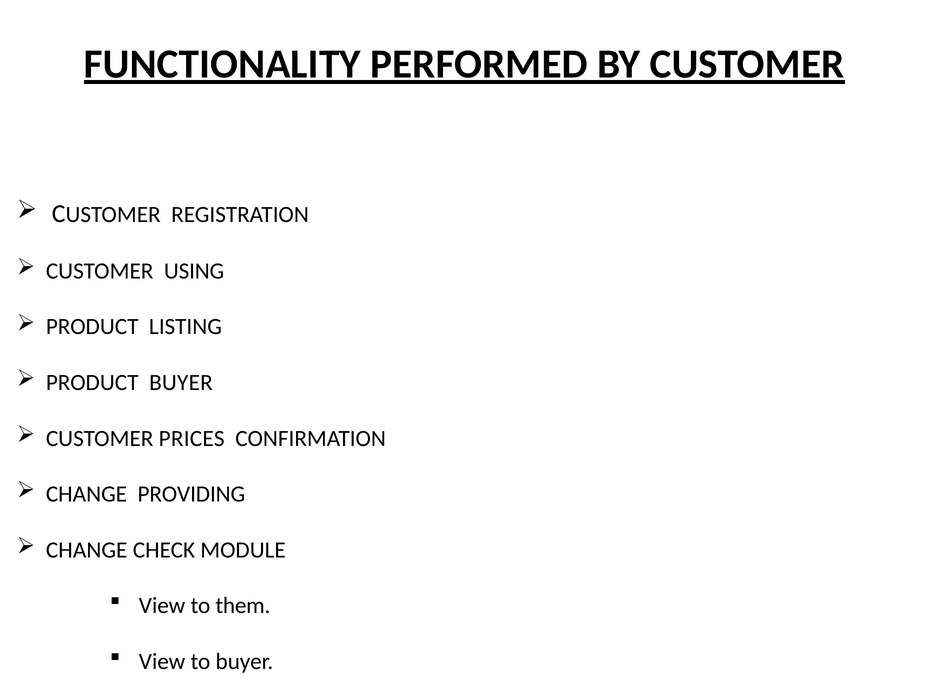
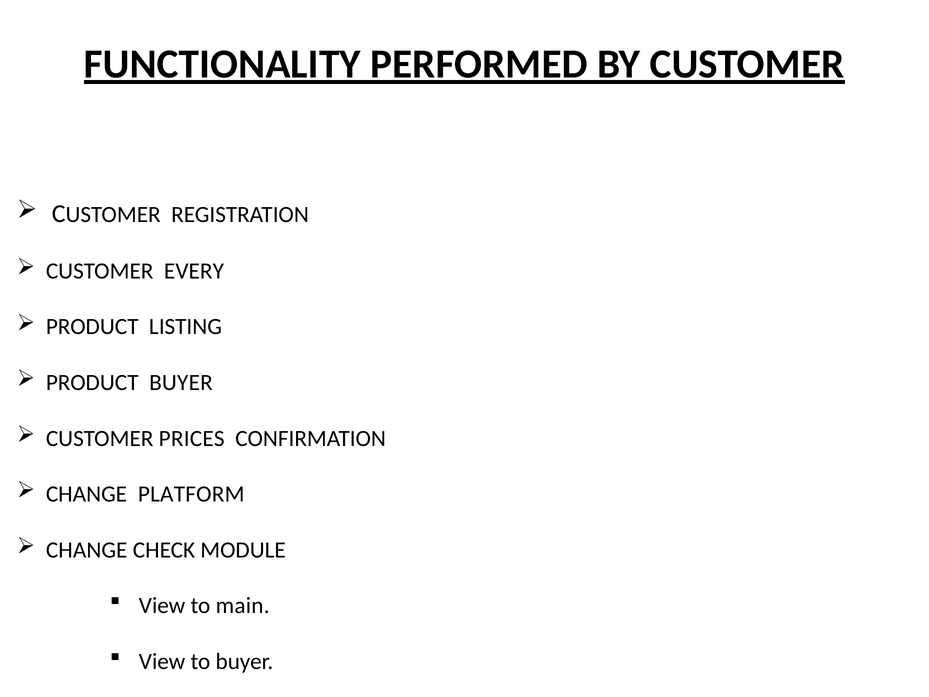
USING: USING -> EVERY (194, 271)
PROVIDING: PROVIDING -> PLATFORM (191, 494)
them: them -> main (243, 605)
